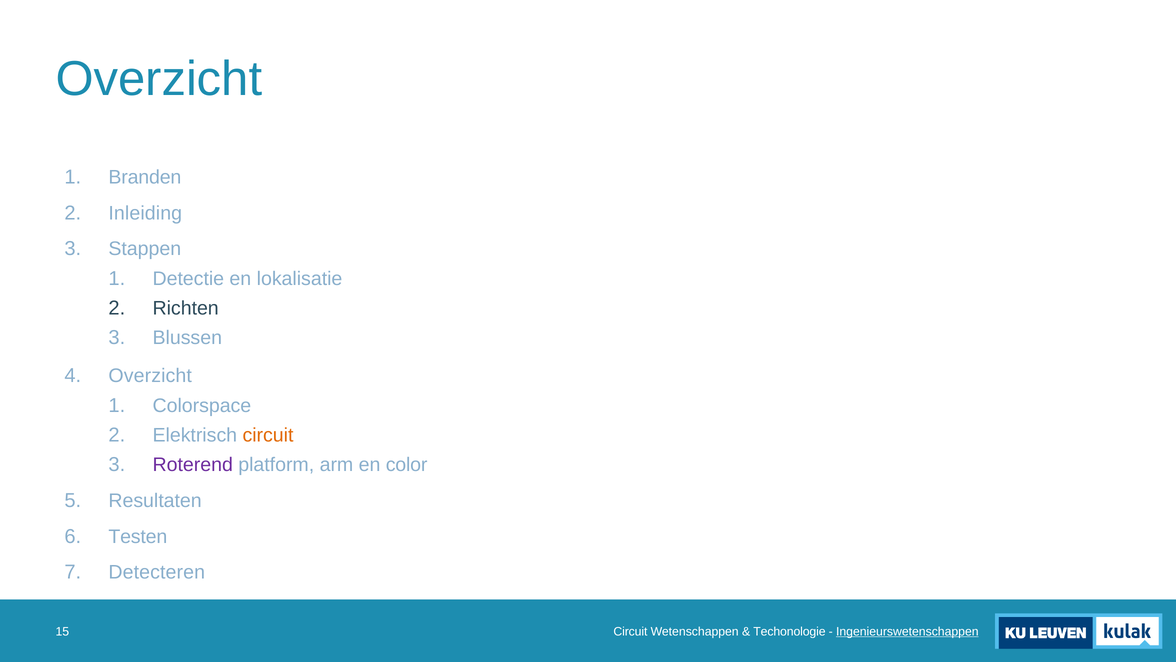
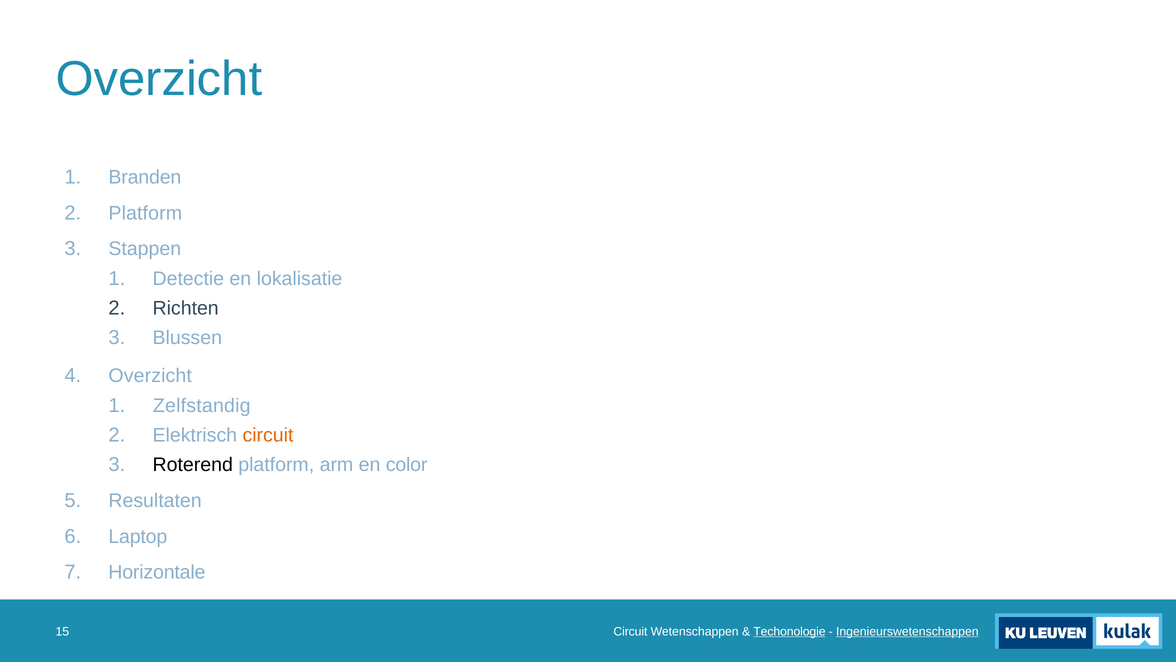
Inleiding: Inleiding -> Platform (145, 213)
Colorspace: Colorspace -> Zelfstandig (202, 405)
Roterend colour: purple -> black (193, 465)
Testen: Testen -> Laptop (138, 536)
Detecteren: Detecteren -> Horizontale (157, 572)
Techonologie underline: none -> present (789, 631)
